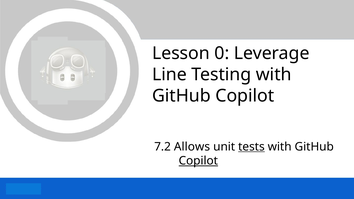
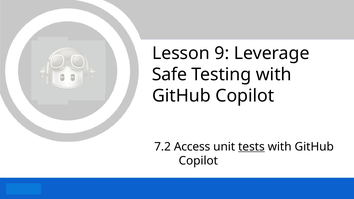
0: 0 -> 9 (222, 53)
Line: Line -> Safe (170, 75)
Allows: Allows -> Access (192, 147)
Copilot underline: present -> none (198, 161)
